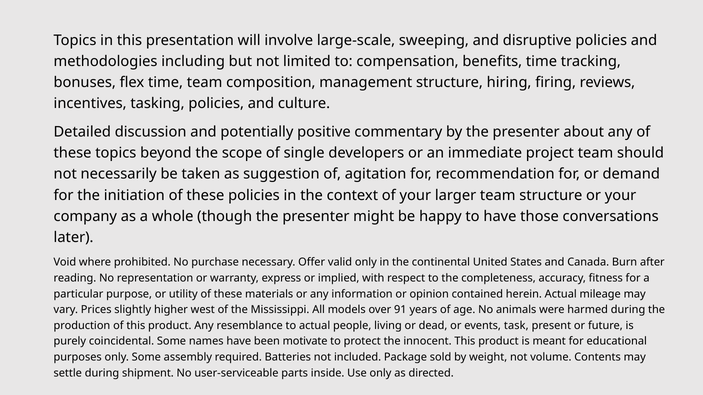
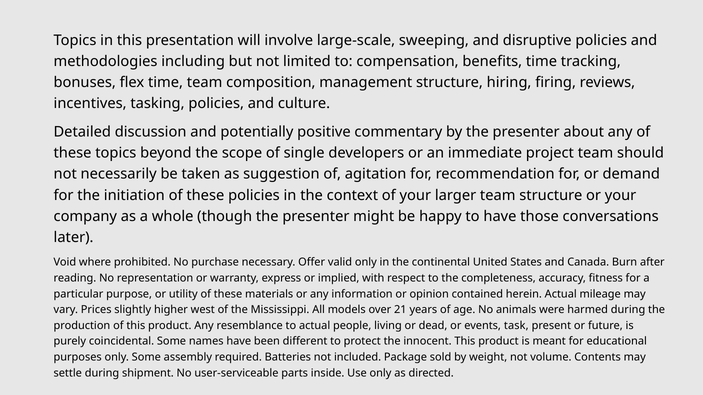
91: 91 -> 21 (400, 310)
motivate: motivate -> different (305, 342)
